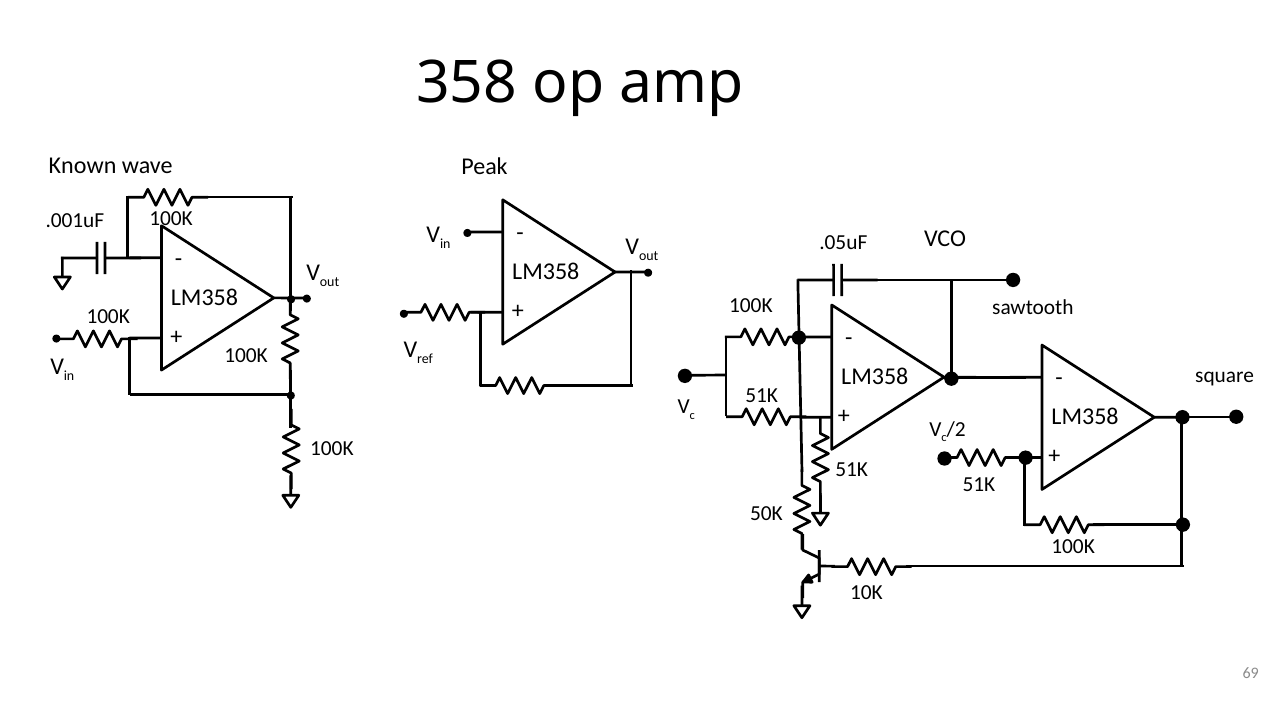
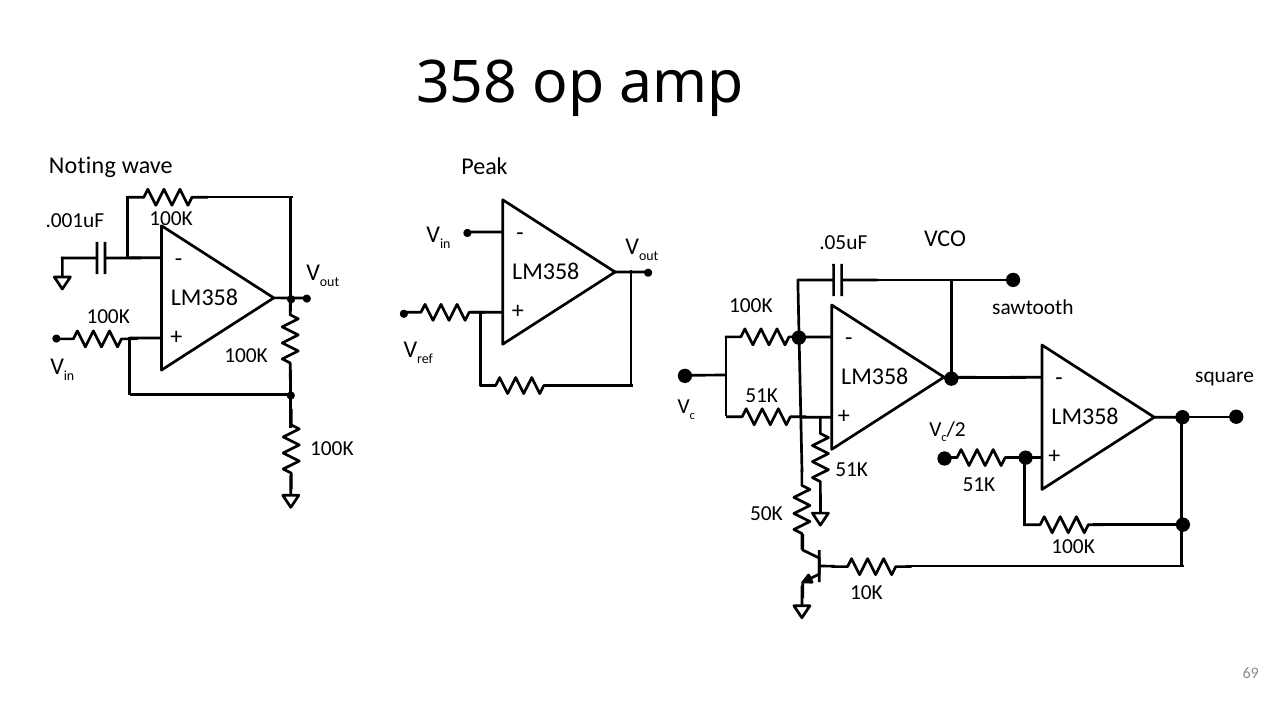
Known: Known -> Noting (82, 165)
